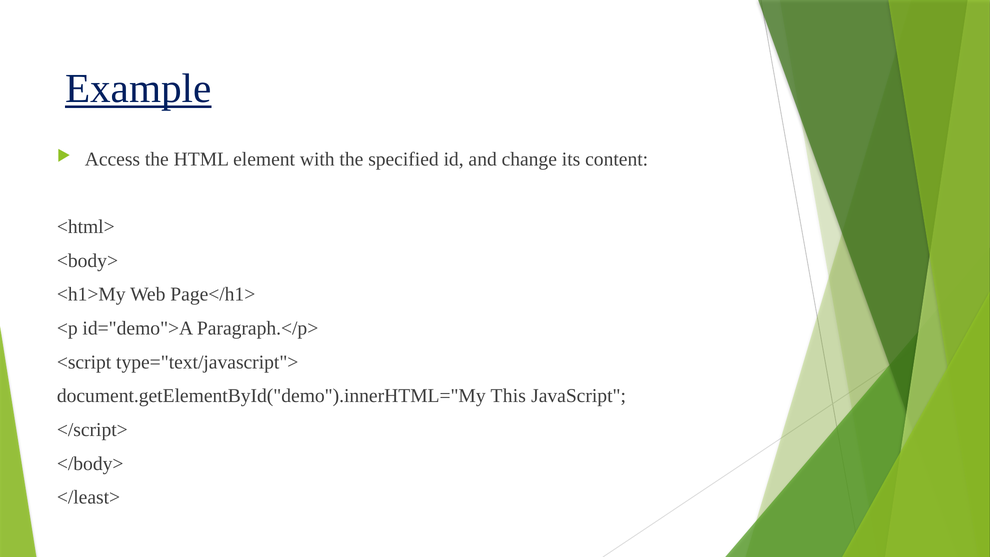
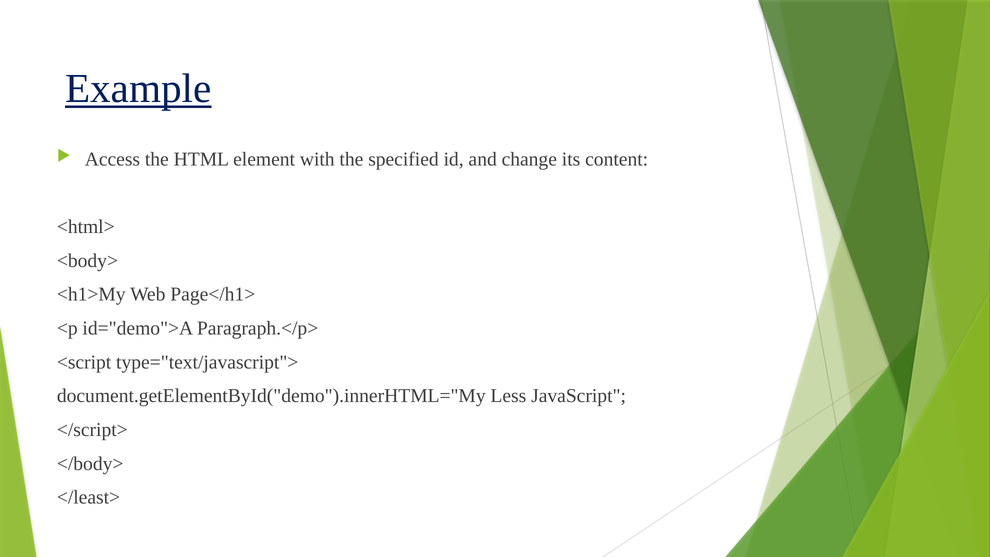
This: This -> Less (508, 396)
